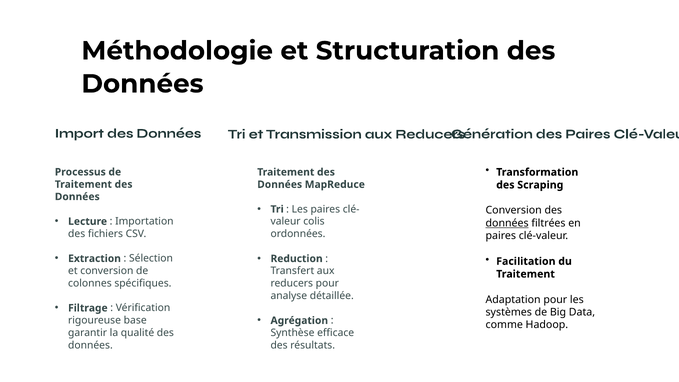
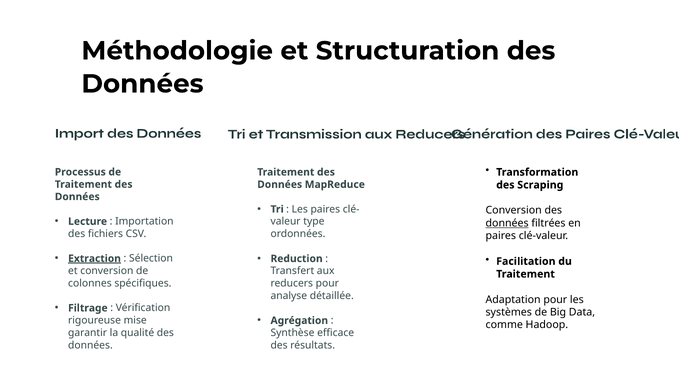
colis: colis -> type (314, 222)
Extraction underline: none -> present (95, 259)
base: base -> mise (135, 320)
